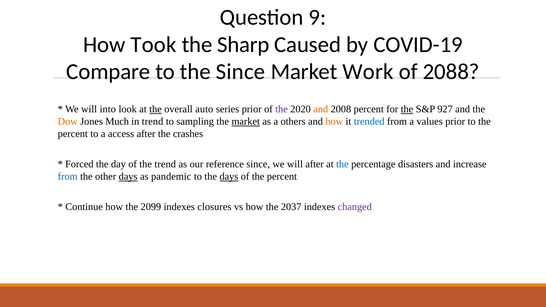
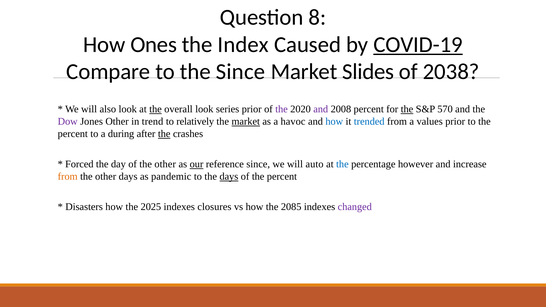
9: 9 -> 8 (317, 17)
Took: Took -> Ones (154, 45)
Sharp: Sharp -> Index (243, 45)
COVID-19 underline: none -> present (418, 45)
Work: Work -> Slides (368, 72)
2088: 2088 -> 2038 (451, 72)
into: into -> also (108, 109)
overall auto: auto -> look (204, 109)
and colour: orange -> purple (321, 109)
927: 927 -> 570 (445, 109)
Dow colour: orange -> purple (68, 122)
Jones Much: Much -> Other (117, 122)
sampling: sampling -> relatively (195, 122)
others: others -> havoc (293, 122)
how colour: orange -> blue (334, 122)
access: access -> during (121, 134)
the underline: none -> present (164, 134)
of the trend: trend -> other (165, 164)
our underline: none -> present (197, 164)
will after: after -> auto (315, 164)
disasters: disasters -> however (416, 164)
from colour: blue -> orange (68, 177)
days underline: present -> none (128, 177)
Continue: Continue -> Disasters (84, 207)
2099: 2099 -> 2025 (151, 207)
2037: 2037 -> 2085 (291, 207)
